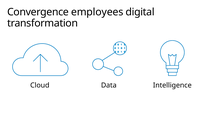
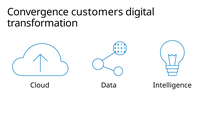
employees: employees -> customers (97, 12)
